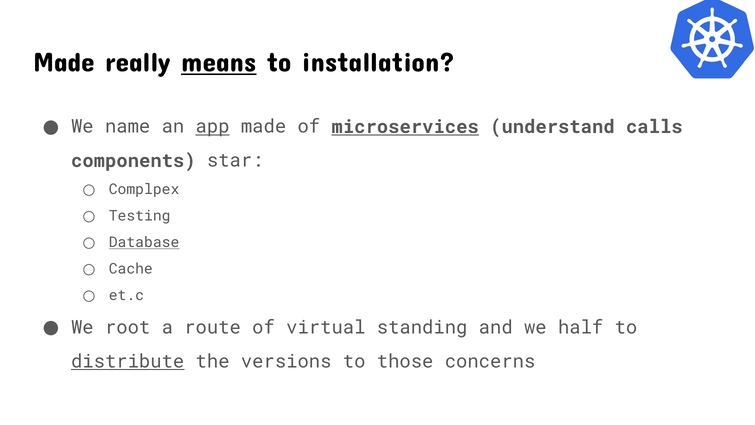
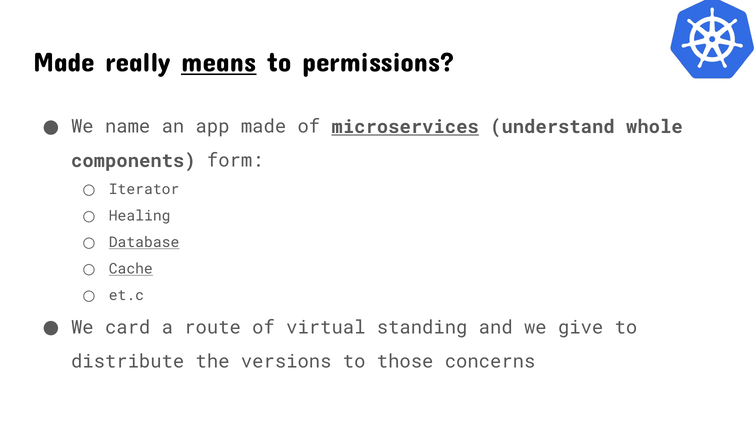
installation: installation -> permissions (379, 63)
app underline: present -> none (213, 127)
calls: calls -> whole (654, 127)
star: star -> form (235, 161)
Complpex: Complpex -> Iterator (144, 189)
Testing: Testing -> Healing (140, 216)
Cache underline: none -> present (131, 269)
root: root -> card (128, 327)
half: half -> give (581, 327)
distribute underline: present -> none (128, 361)
